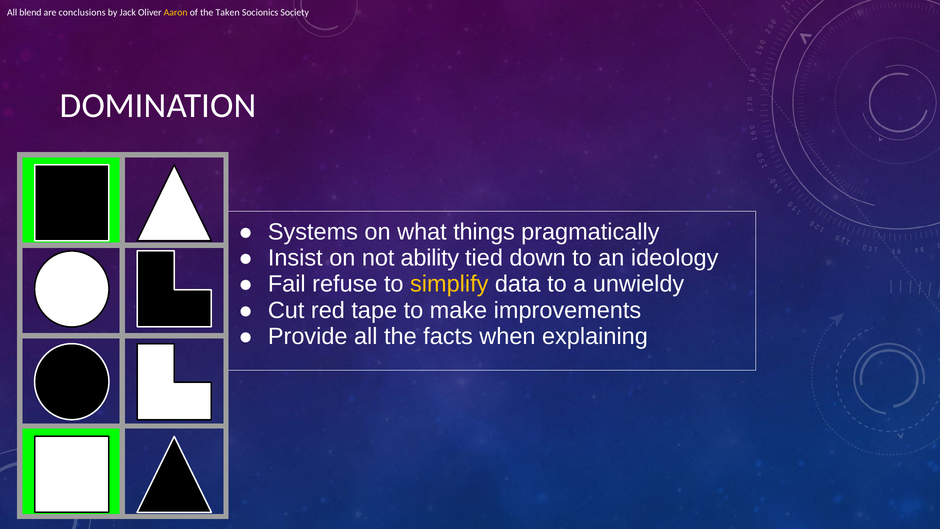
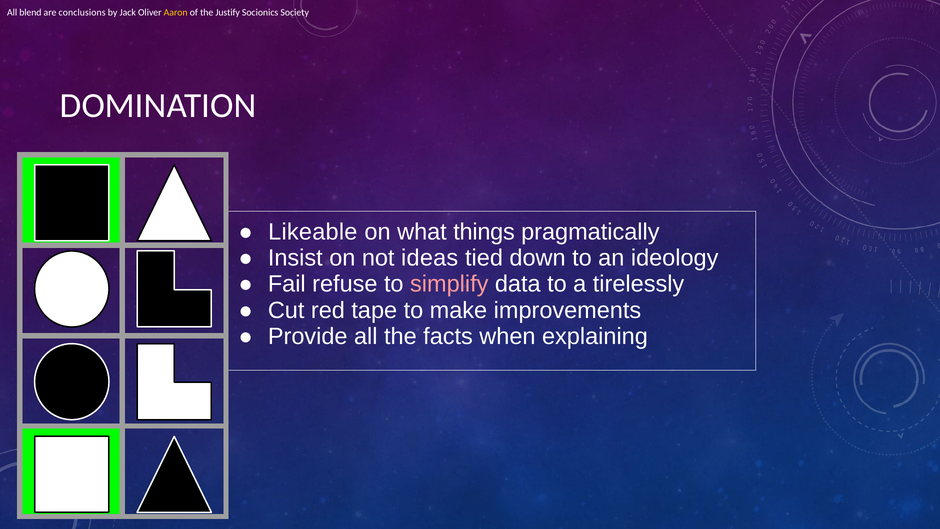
Taken: Taken -> Justify (228, 12)
Systems: Systems -> Likeable (313, 232)
ability: ability -> ideas (430, 258)
simplify colour: yellow -> pink (449, 284)
unwieldy: unwieldy -> tirelessly (639, 284)
